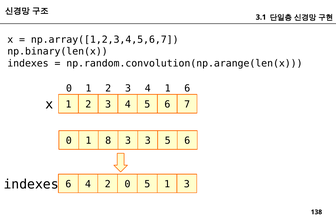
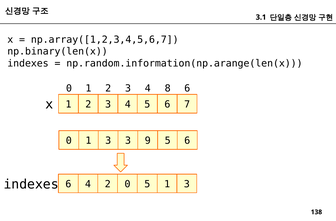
np.random.convolution(np.arange(len(x: np.random.convolution(np.arange(len(x -> np.random.information(np.arange(len(x (184, 63)
4 1: 1 -> 8 (168, 88)
8: 8 -> 3 (108, 140)
3 3: 3 -> 9 (148, 140)
